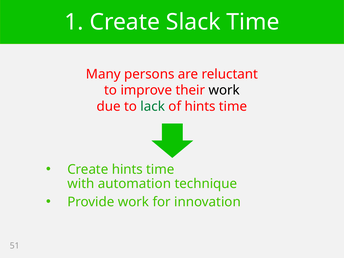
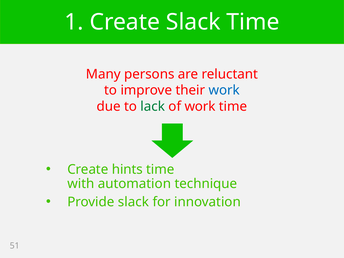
work colour: black -> blue (224, 90)
of hints: hints -> work (200, 106)
Provide work: work -> slack (133, 202)
